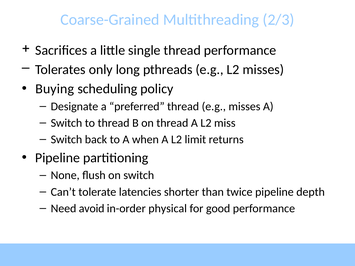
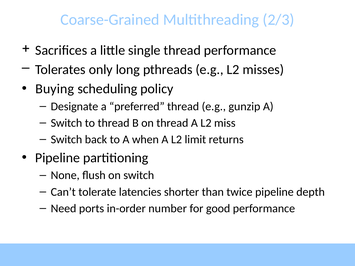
e.g misses: misses -> gunzip (244, 106)
avoid: avoid -> ports (92, 209)
physical: physical -> number (168, 209)
